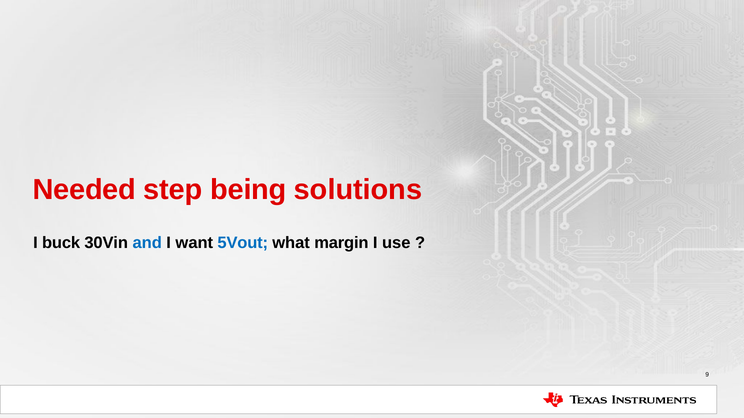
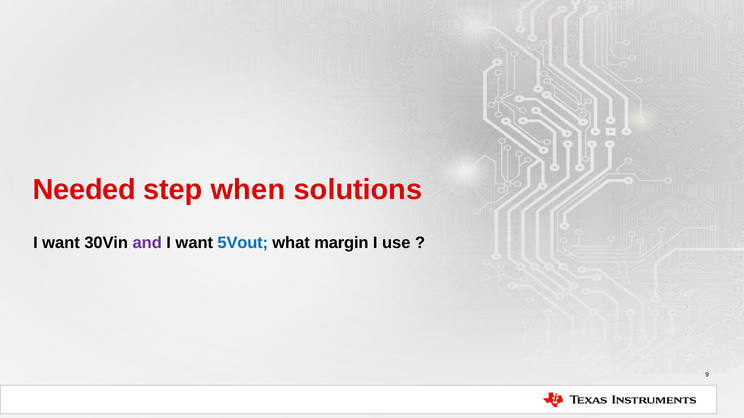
being: being -> when (248, 190)
buck: buck -> want (61, 243)
and colour: blue -> purple (147, 243)
